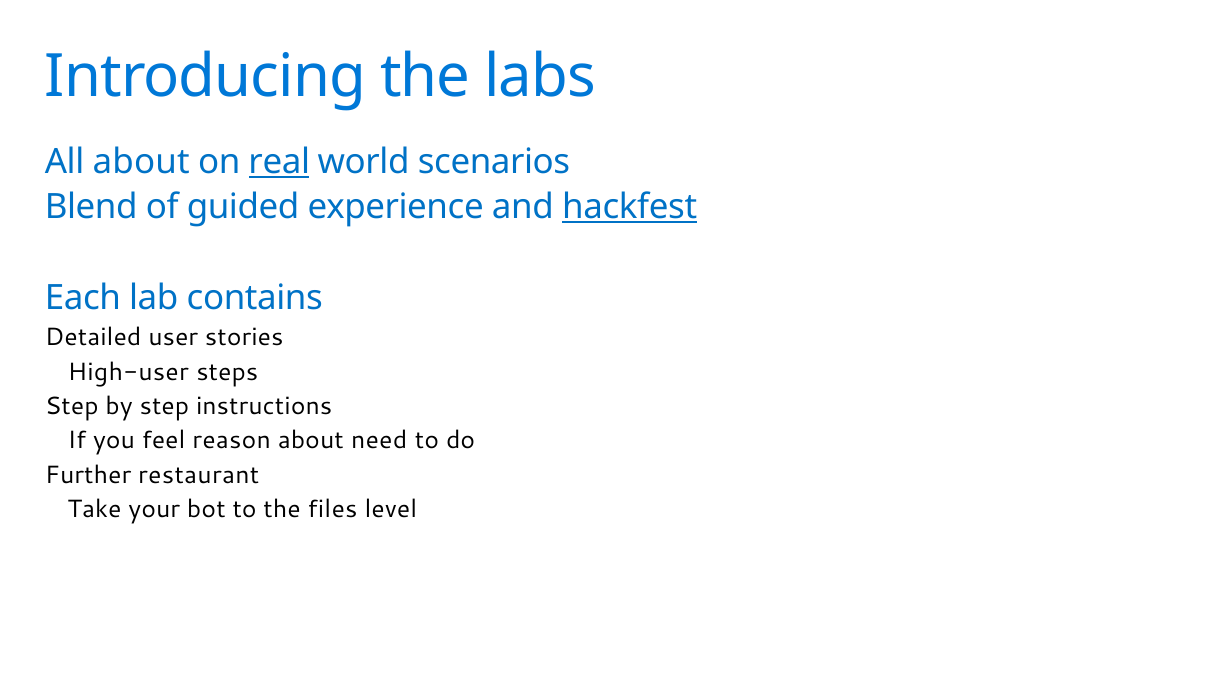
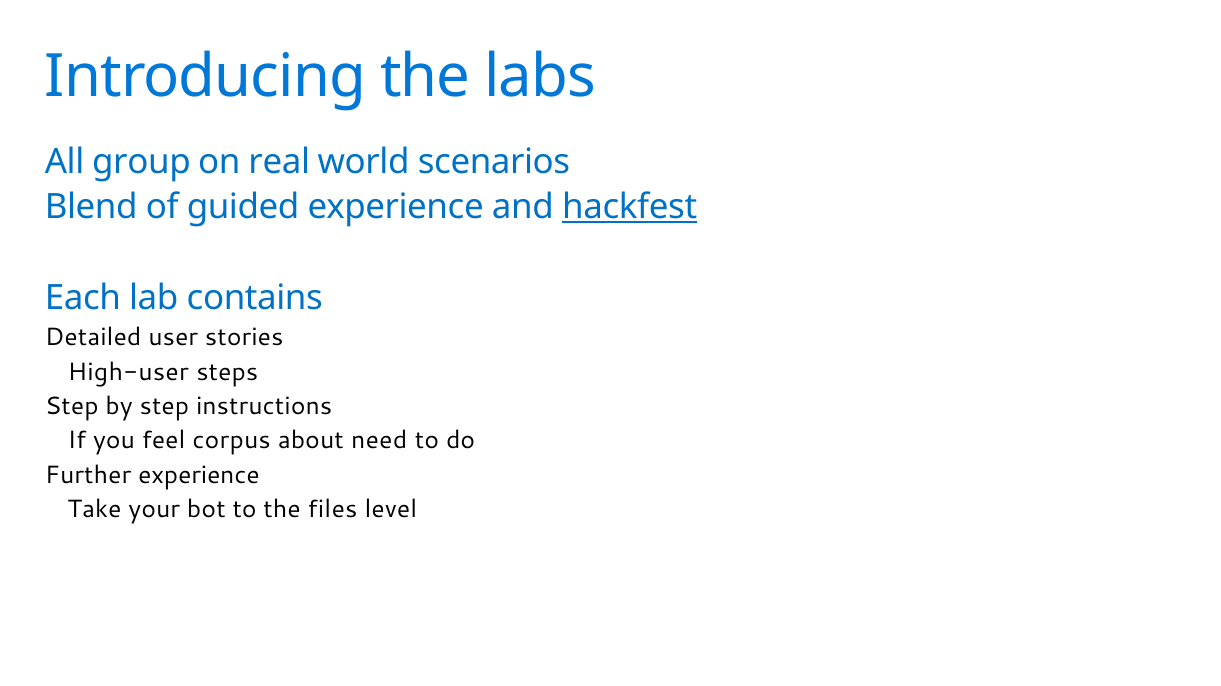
All about: about -> group (141, 162)
real underline: present -> none (279, 162)
reason: reason -> corpus (232, 441)
Further restaurant: restaurant -> experience (199, 475)
